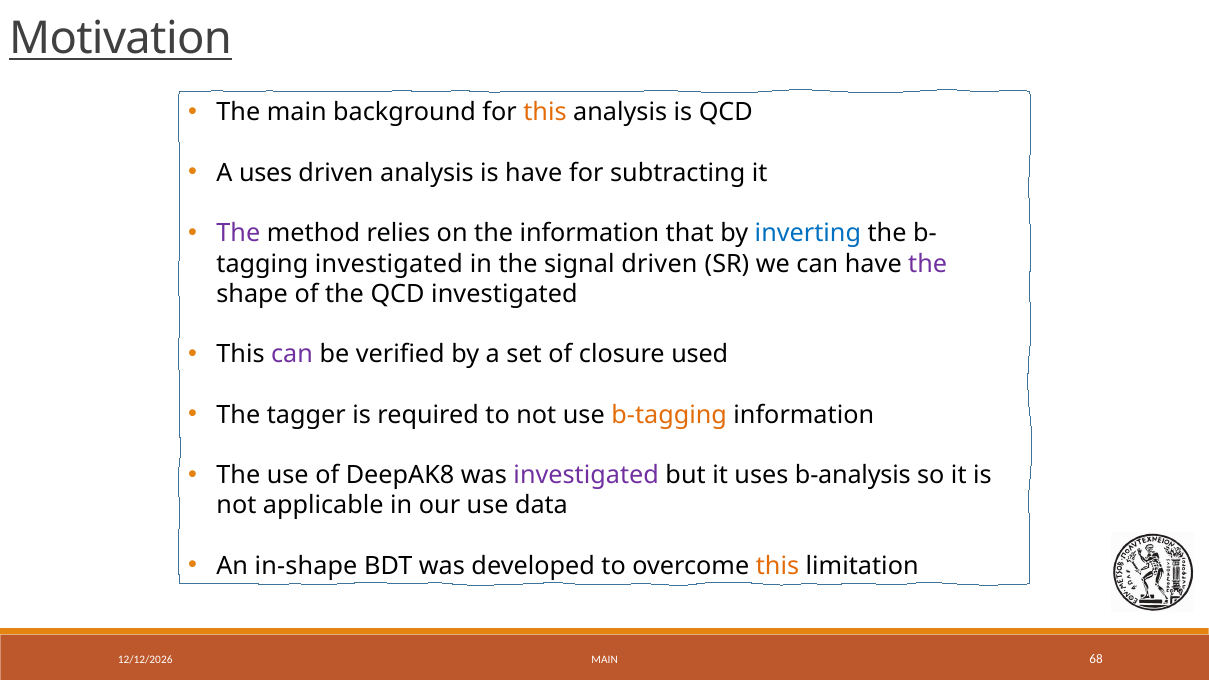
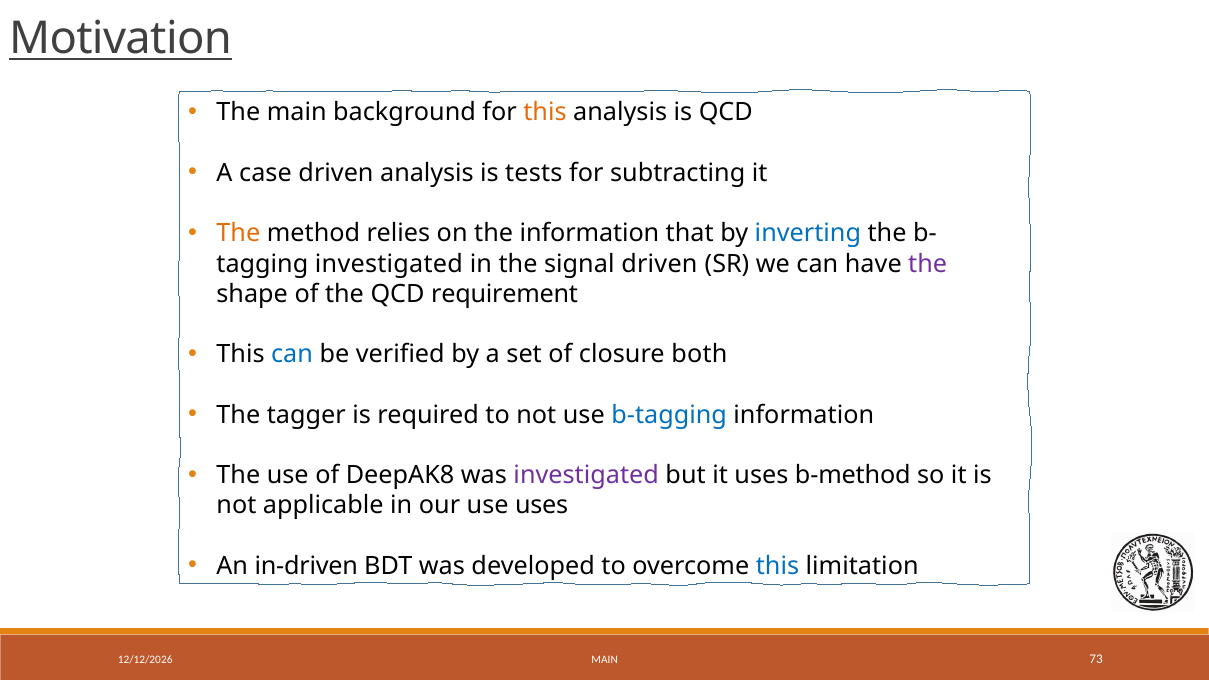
A uses: uses -> case (265, 173)
is have: have -> tests (534, 173)
The colour: purple -> orange (238, 234)
QCD investigated: investigated -> requirement (505, 294)
can colour: purple -> blue (292, 354)
used: used -> both (699, 354)
b-tagging colour: orange -> blue (669, 415)
b-analysis: b-analysis -> b-method (853, 475)
use data: data -> uses (542, 506)
in-shape: in-shape -> in-driven (306, 566)
this colour: orange -> blue (777, 566)
68: 68 -> 73 (1096, 659)
